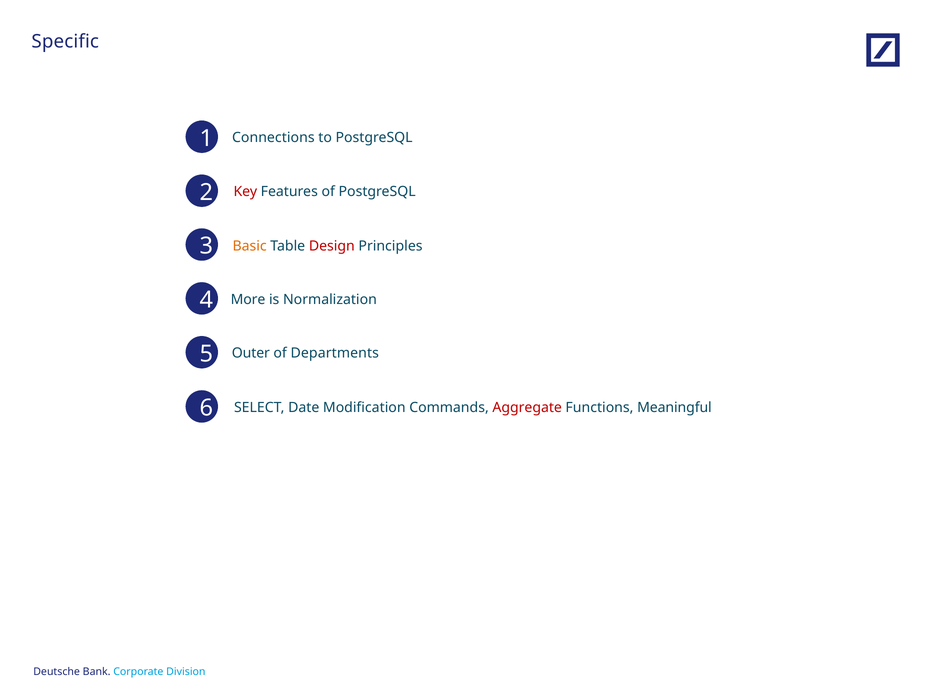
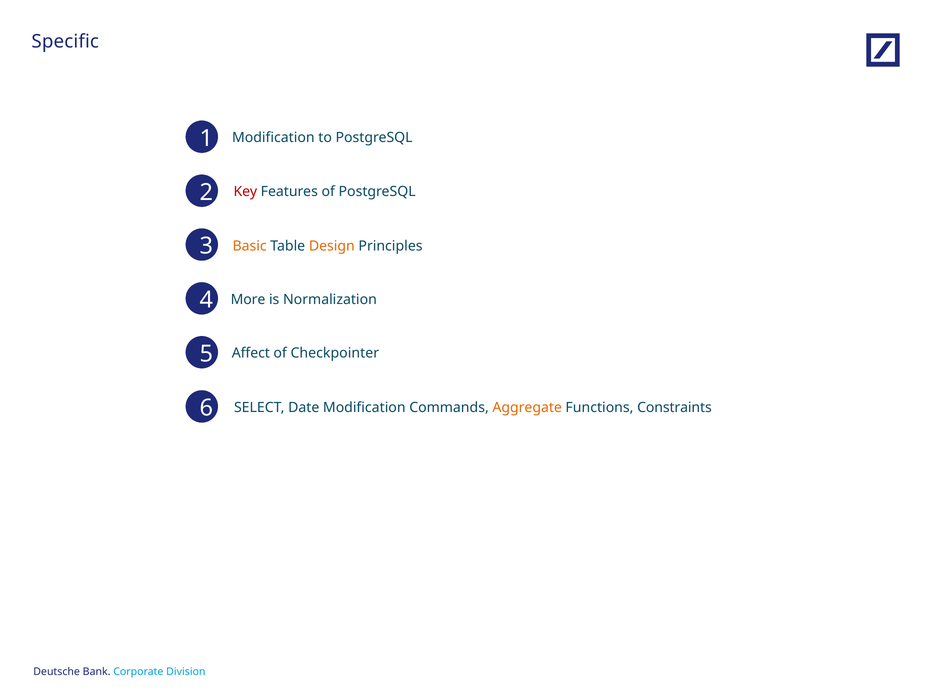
Connections: Connections -> Modification (273, 138)
Design colour: red -> orange (332, 246)
Outer: Outer -> Affect (251, 353)
Departments: Departments -> Checkpointer (335, 353)
Aggregate colour: red -> orange (527, 407)
Meaningful: Meaningful -> Constraints (674, 407)
